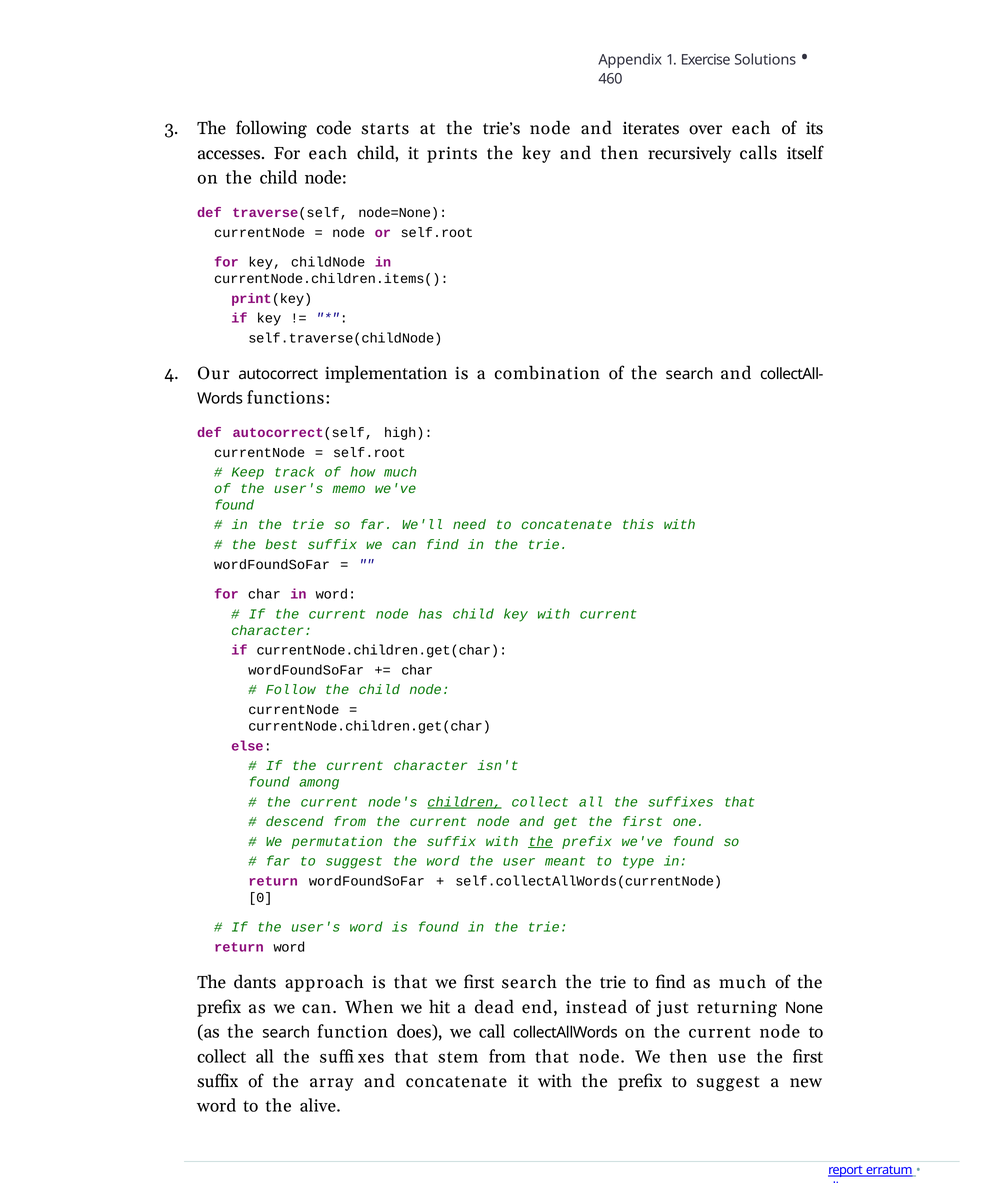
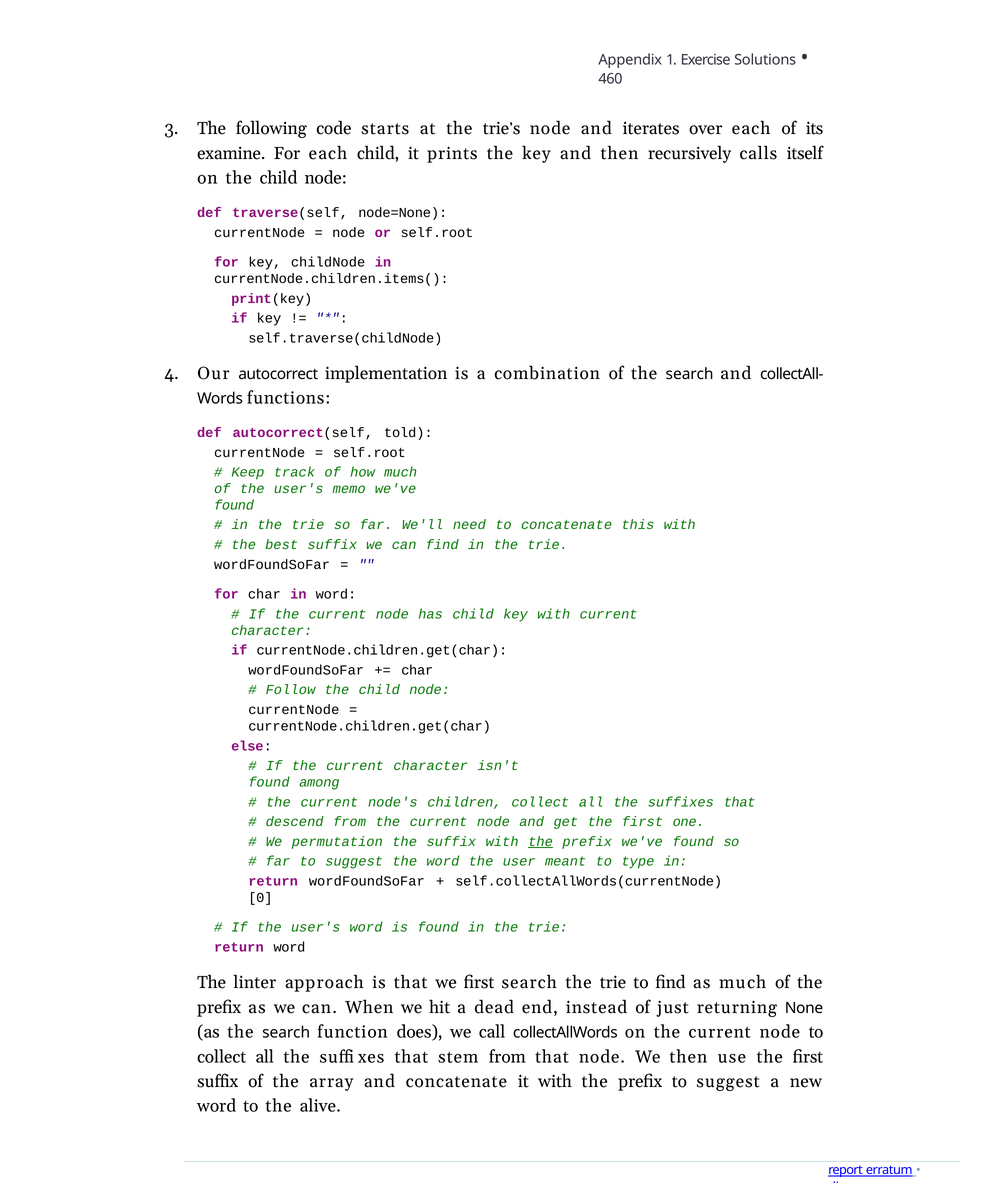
accesses: accesses -> examine (231, 153)
high: high -> told (408, 433)
children underline: present -> none (464, 802)
dants: dants -> linter (255, 983)
